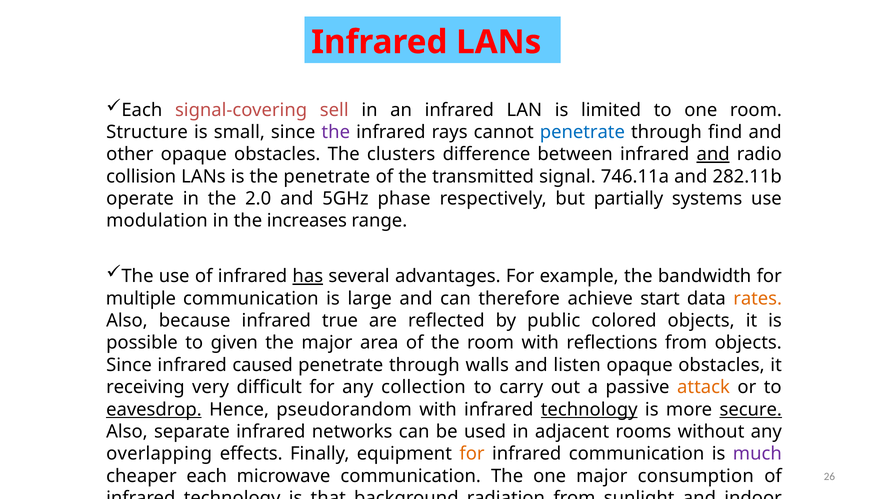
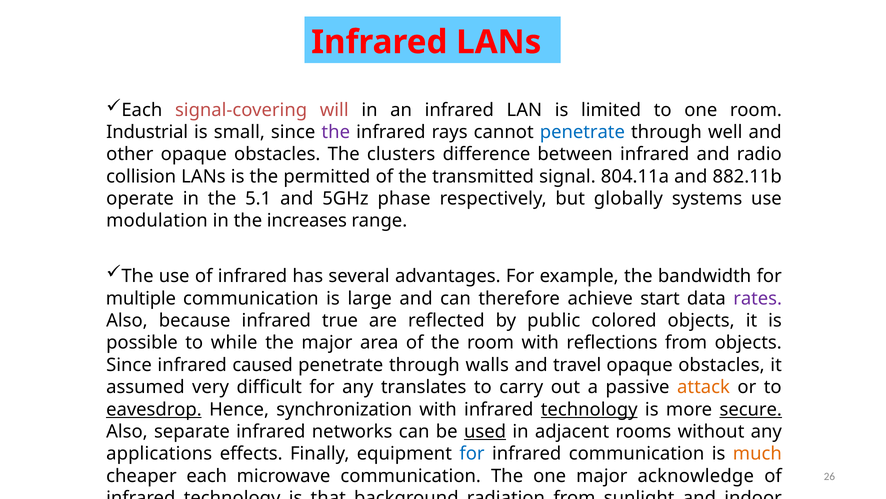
sell: sell -> will (334, 110)
Structure: Structure -> Industrial (147, 132)
find: find -> well (725, 132)
and underline: present -> none (713, 154)
the penetrate: penetrate -> permitted (327, 176)
746.11a: 746.11a -> 804.11a (635, 176)
282.11b: 282.11b -> 882.11b (747, 176)
2.0: 2.0 -> 5.1 (258, 198)
partially: partially -> globally (628, 198)
has underline: present -> none (308, 276)
rates colour: orange -> purple (758, 298)
given: given -> while (234, 342)
listen: listen -> travel (577, 365)
receiving: receiving -> assumed (145, 387)
collection: collection -> translates (424, 387)
pseudorandom: pseudorandom -> synchronization (344, 409)
used underline: none -> present (485, 431)
overlapping: overlapping -> applications (159, 453)
for colour: orange -> blue (472, 453)
much colour: purple -> orange (757, 453)
consumption: consumption -> acknowledge (696, 475)
